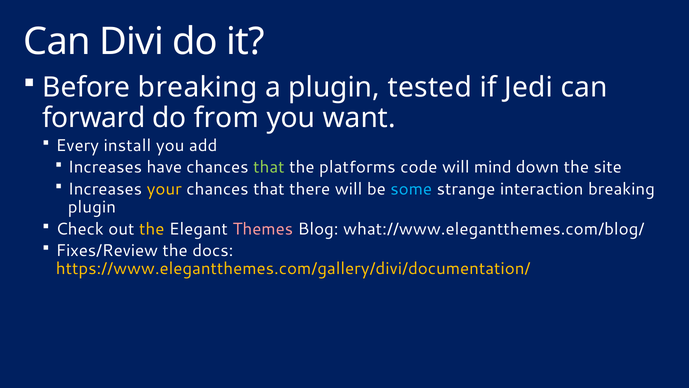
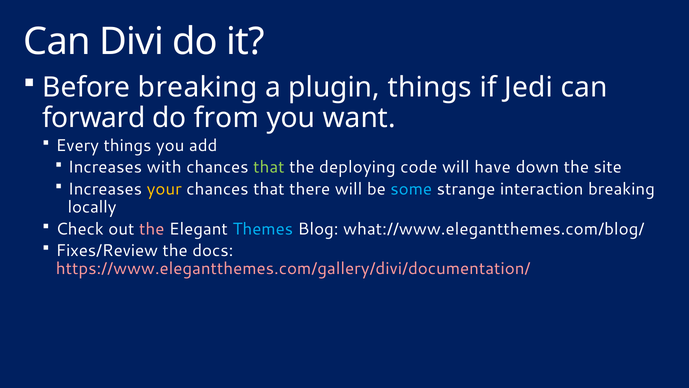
plugin tested: tested -> things (430, 87)
Every install: install -> things (128, 146)
have: have -> with (164, 167)
platforms: platforms -> deploying (357, 167)
mind: mind -> have (493, 167)
plugin: plugin -> locally (92, 207)
the colour: yellow -> pink (152, 229)
Themes colour: pink -> light blue (263, 229)
https://www.elegantthemes.com/gallery/divi/documentation/ colour: yellow -> pink (293, 269)
